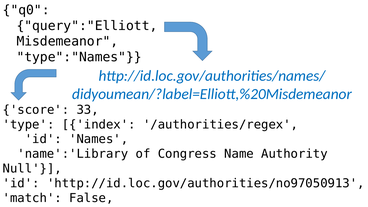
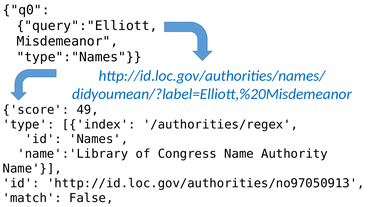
33: 33 -> 49 (88, 110)
Null: Null -> Name (32, 169)
